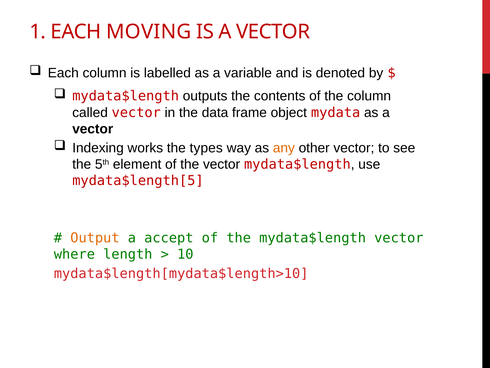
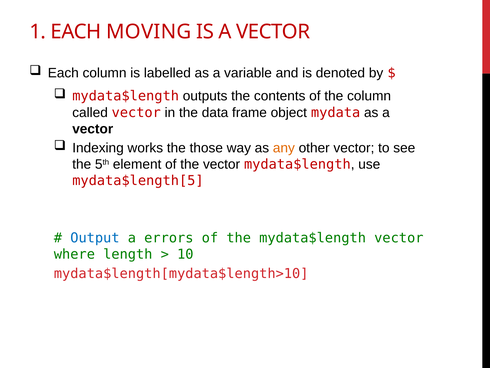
types: types -> those (206, 148)
Output colour: orange -> blue (95, 238)
accept: accept -> errors (169, 238)
